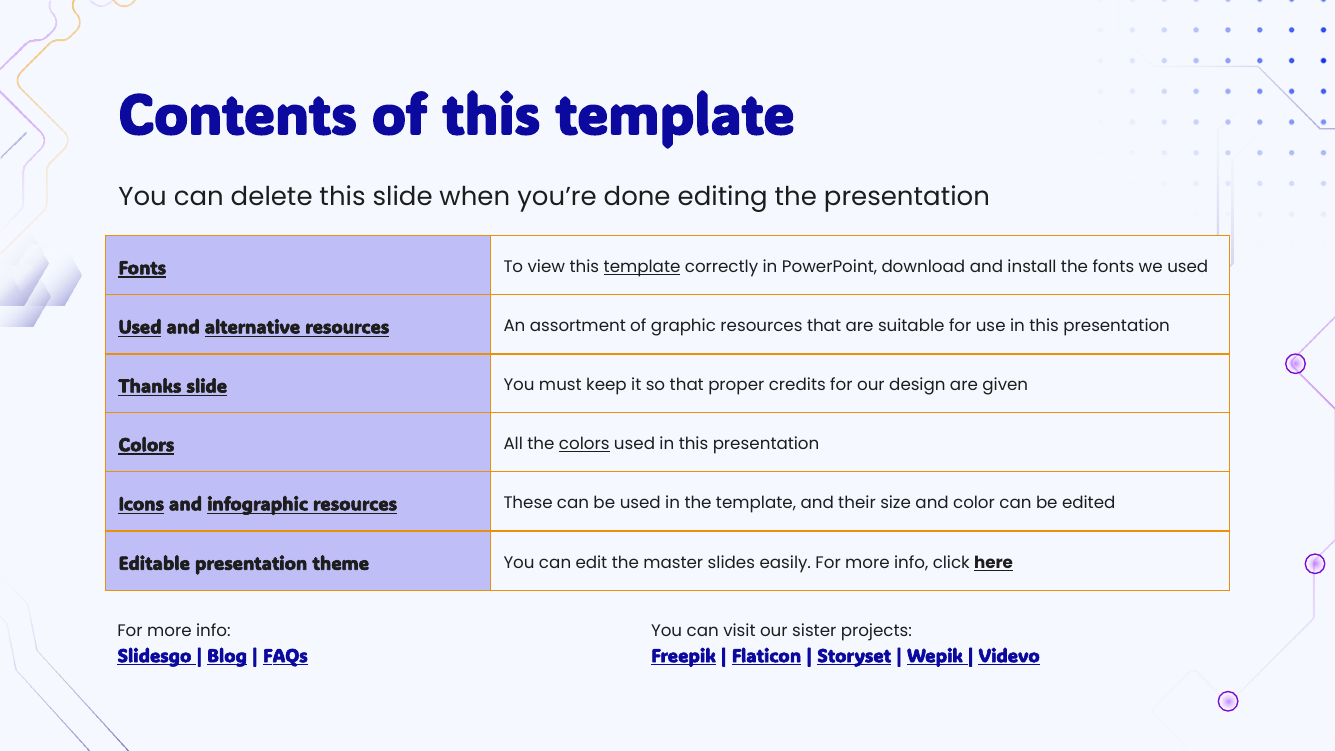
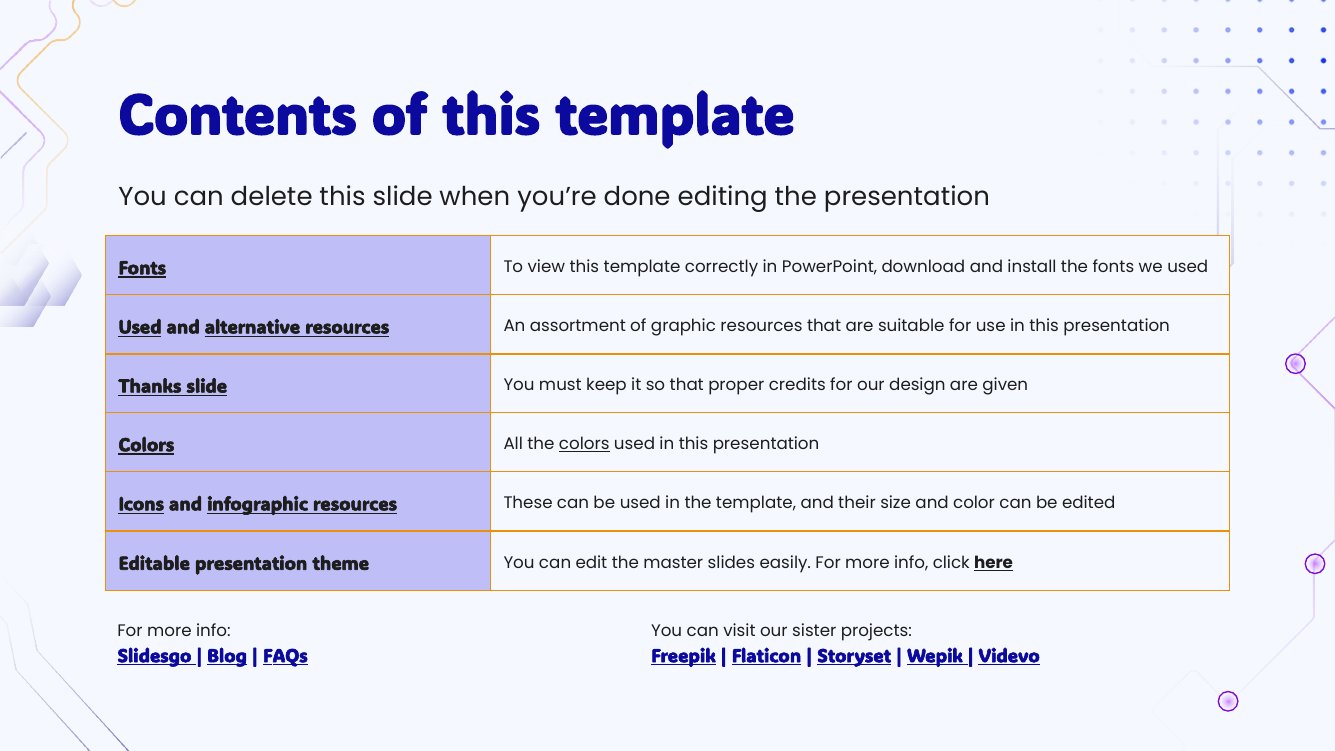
template underline: present -> none (642, 267)
